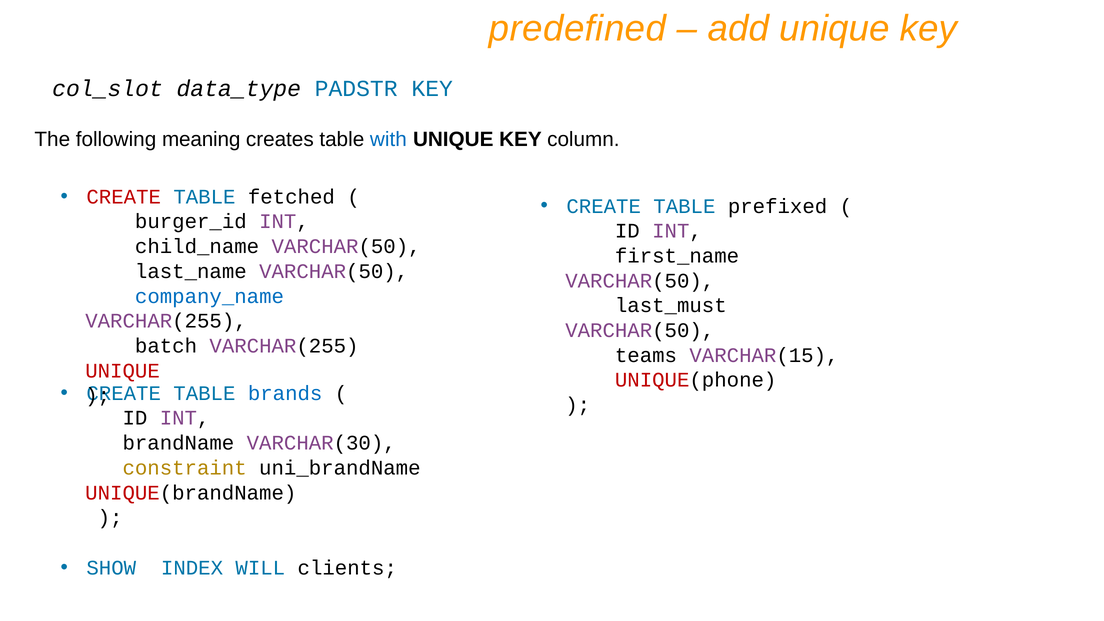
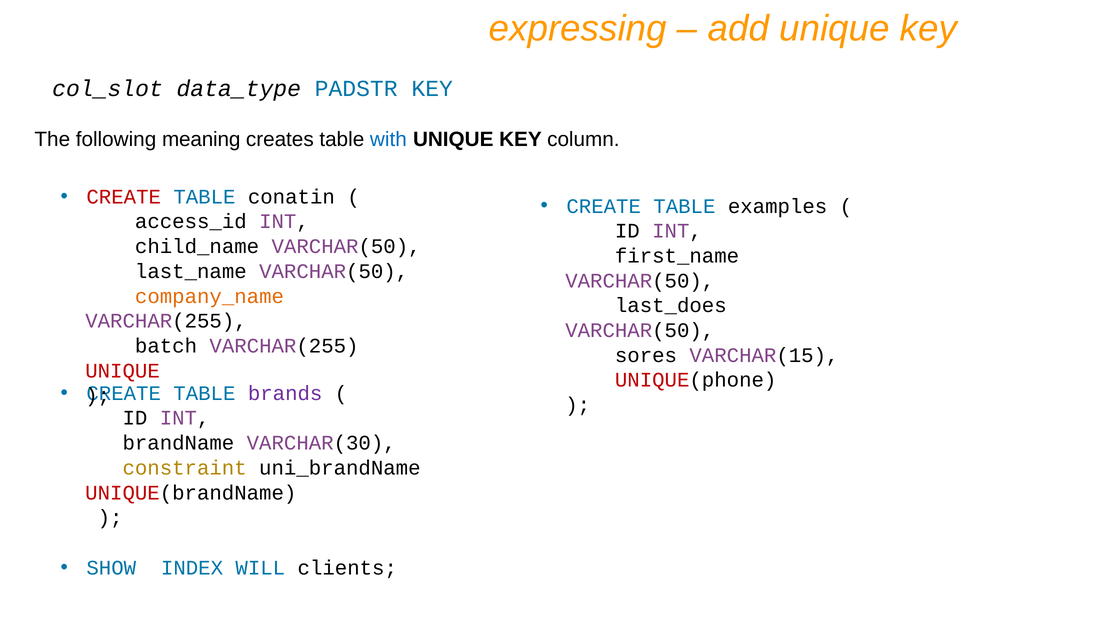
predefined: predefined -> expressing (578, 29)
fetched: fetched -> conatin (291, 197)
prefixed: prefixed -> examples (778, 206)
burger_id: burger_id -> access_id (191, 222)
company_name colour: blue -> orange (209, 296)
last_must: last_must -> last_does (671, 306)
teams: teams -> sores (646, 355)
brands colour: blue -> purple (285, 393)
